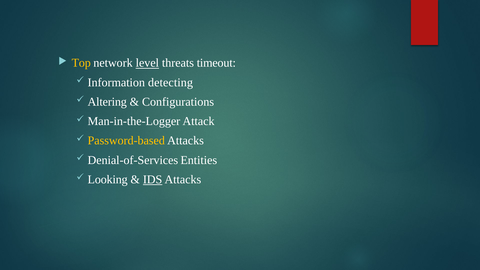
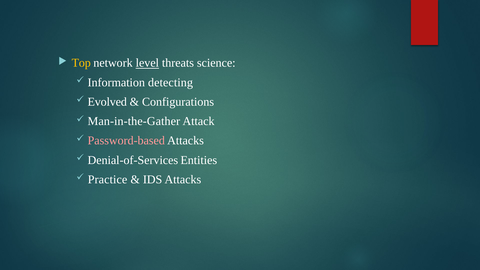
timeout: timeout -> science (216, 63)
Altering: Altering -> Evolved (107, 102)
Man-in-the-Logger: Man-in-the-Logger -> Man-in-the-Gather (134, 121)
Password-based colour: yellow -> pink (126, 141)
Looking: Looking -> Practice (108, 179)
IDS underline: present -> none (153, 179)
